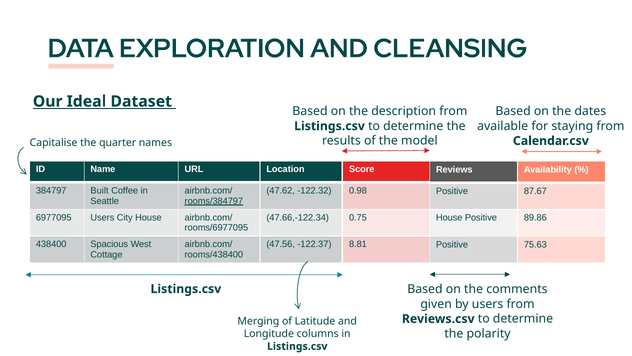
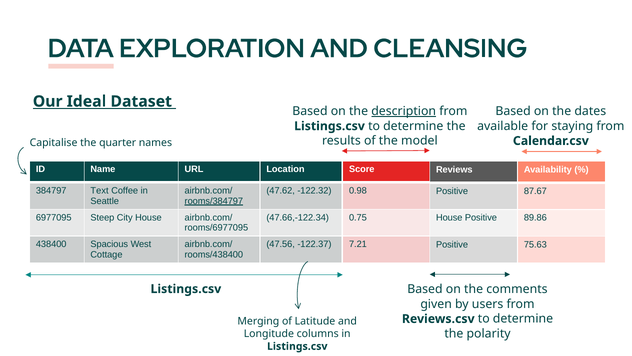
description underline: none -> present (404, 111)
Built: Built -> Text (100, 191)
6977095 Users: Users -> Steep (102, 217)
8.81: 8.81 -> 7.21 (358, 244)
